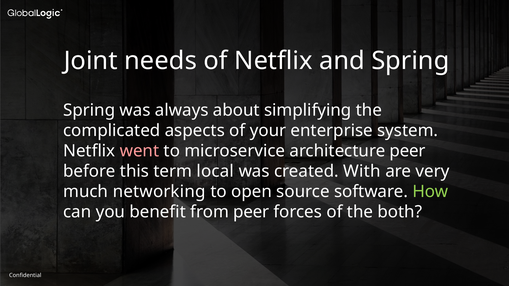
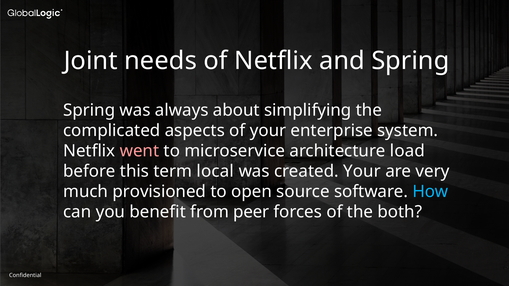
architecture peer: peer -> load (407, 151)
created With: With -> Your (362, 171)
networking: networking -> provisioned (159, 192)
How colour: light green -> light blue (430, 192)
